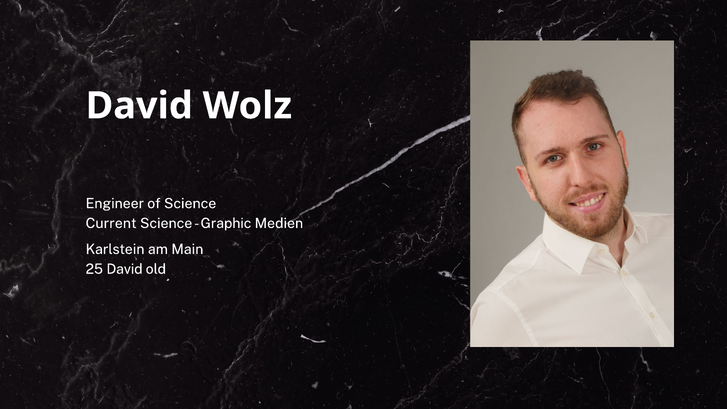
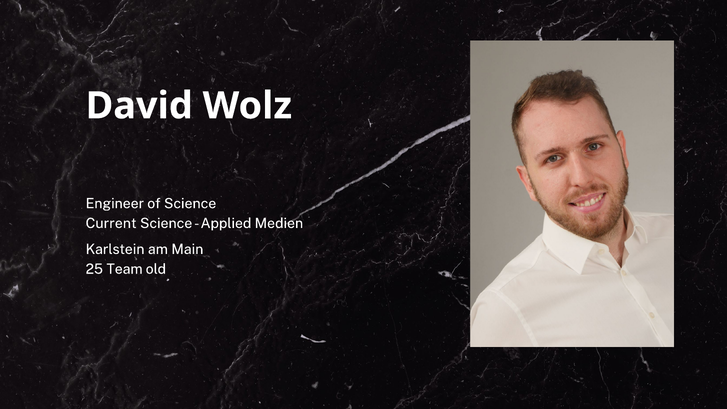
Graphic: Graphic -> Applied (226, 223)
25 David: David -> Team (125, 269)
